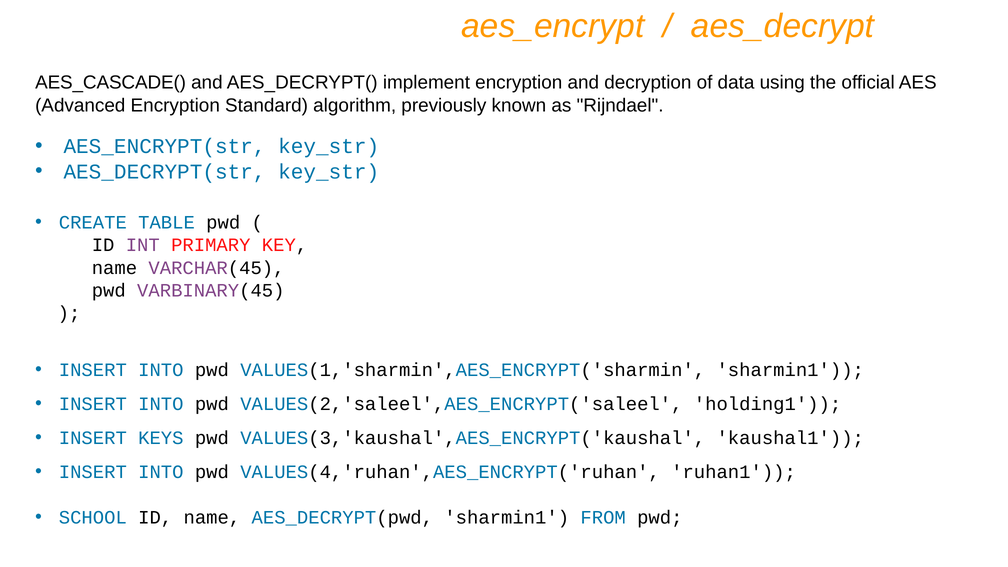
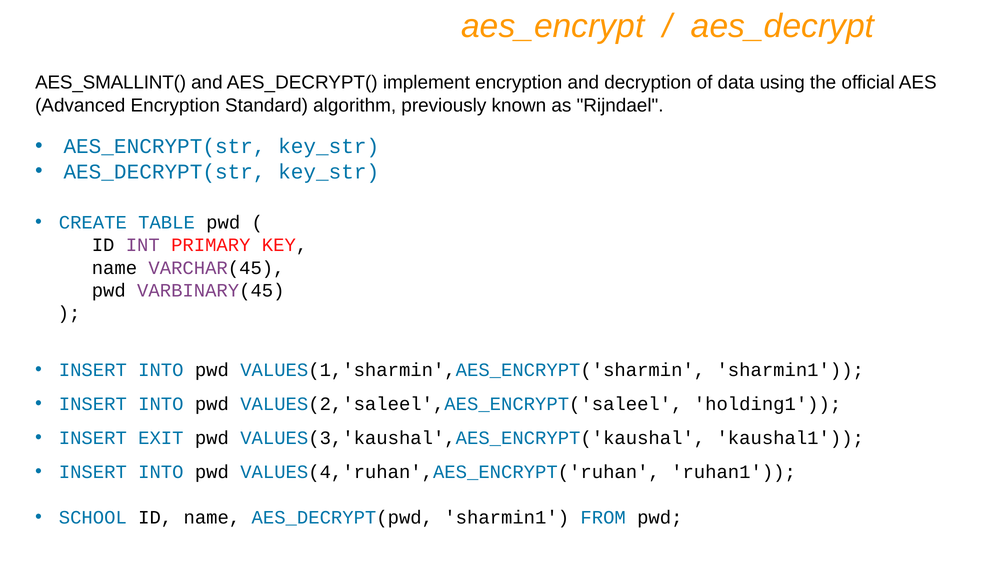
AES_CASCADE(: AES_CASCADE( -> AES_SMALLINT( (111, 83)
KEYS: KEYS -> EXIT (161, 438)
